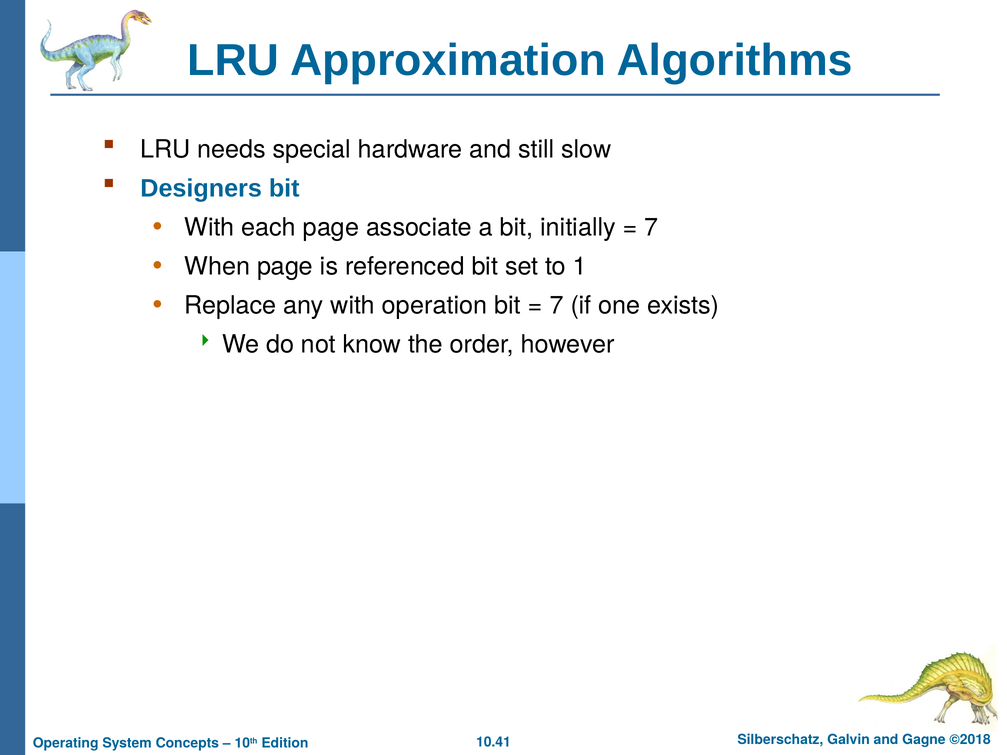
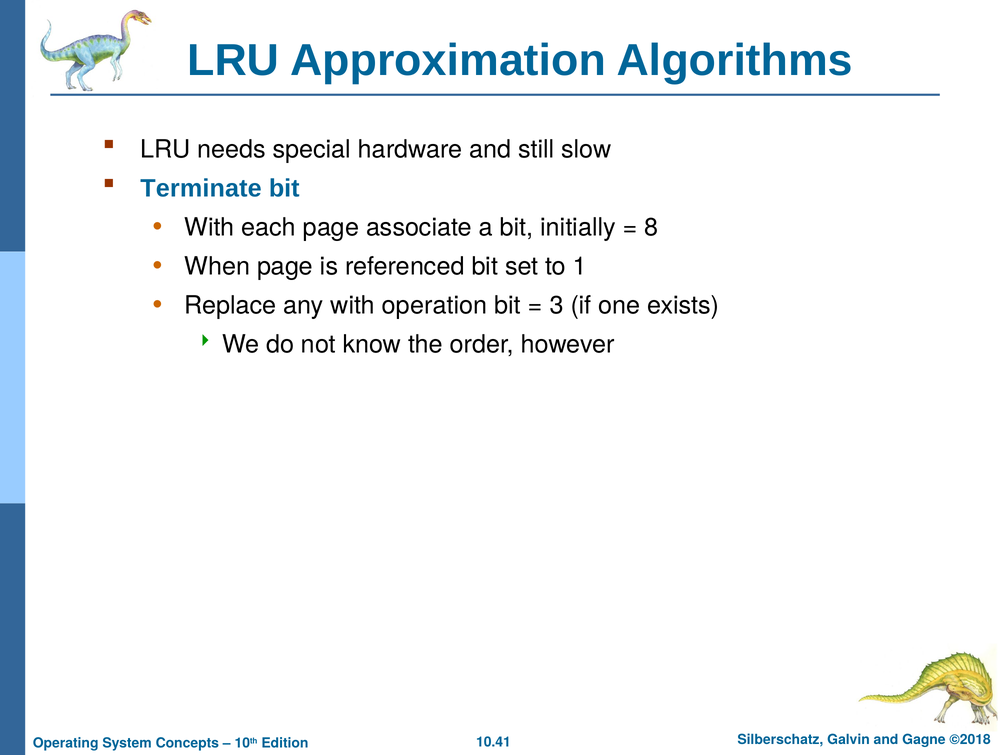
Designers: Designers -> Terminate (201, 189)
7: 7 -> 8 (651, 228)
7: 7 -> 3 (557, 306)
